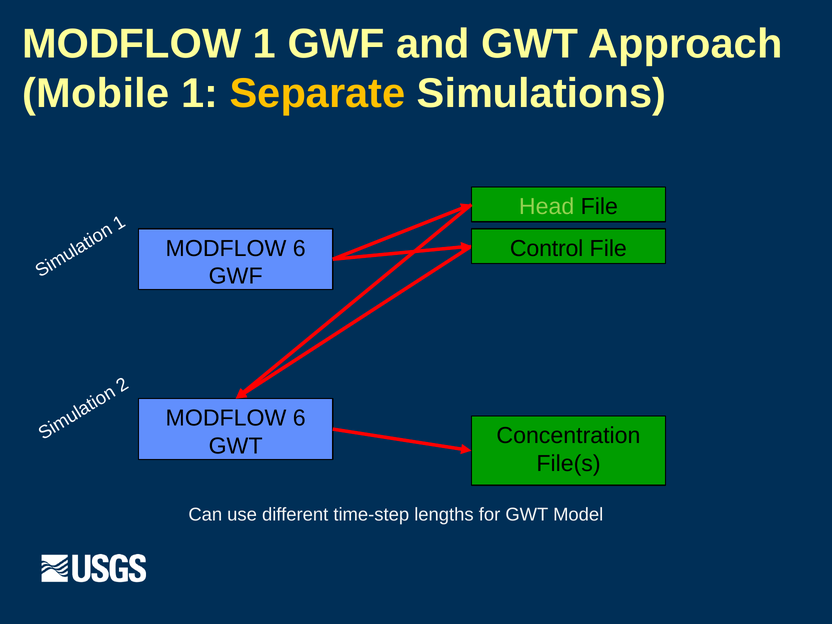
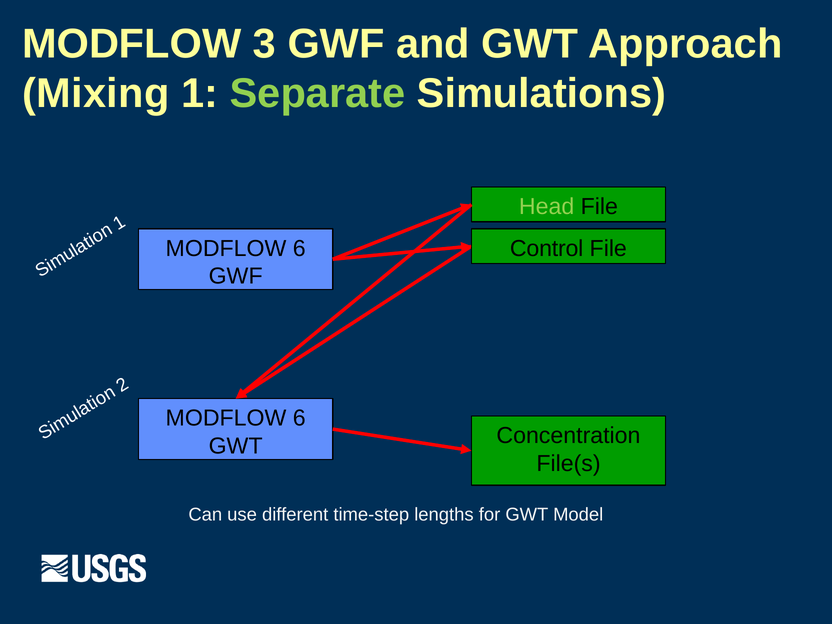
MODFLOW 1: 1 -> 3 (264, 44)
Mobile: Mobile -> Mixing (96, 94)
Separate colour: yellow -> light green (318, 94)
